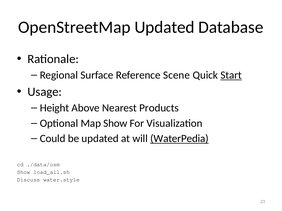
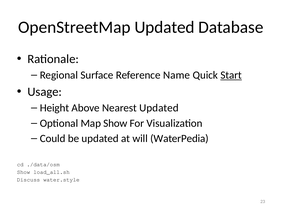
Scene: Scene -> Name (177, 75)
Nearest Products: Products -> Updated (159, 108)
WaterPedia underline: present -> none (179, 139)
